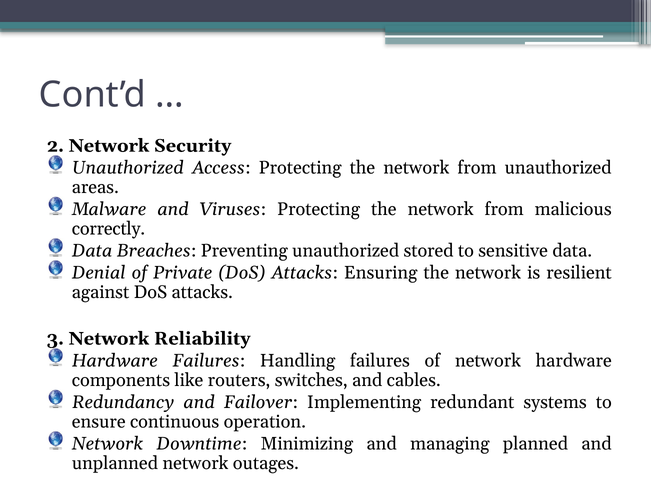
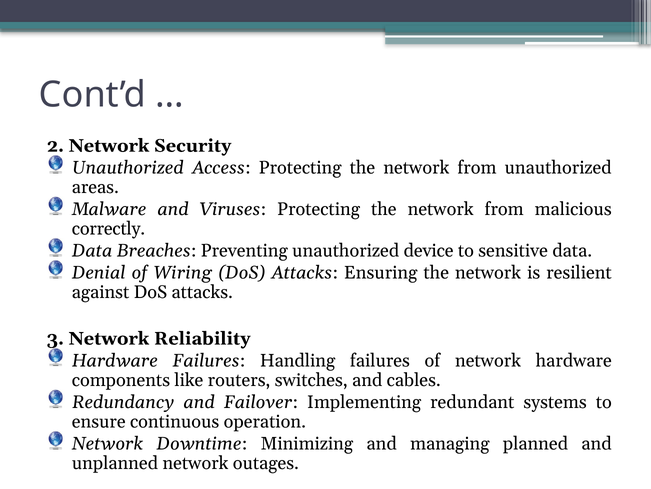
stored: stored -> device (429, 250)
Private: Private -> Wiring (183, 272)
